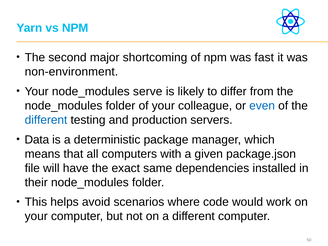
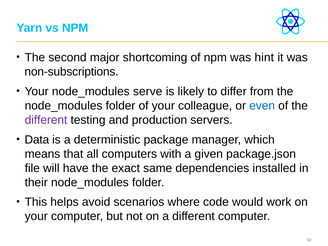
fast: fast -> hint (264, 57)
non-environment: non-environment -> non-subscriptions (72, 72)
different colour: blue -> purple (46, 120)
